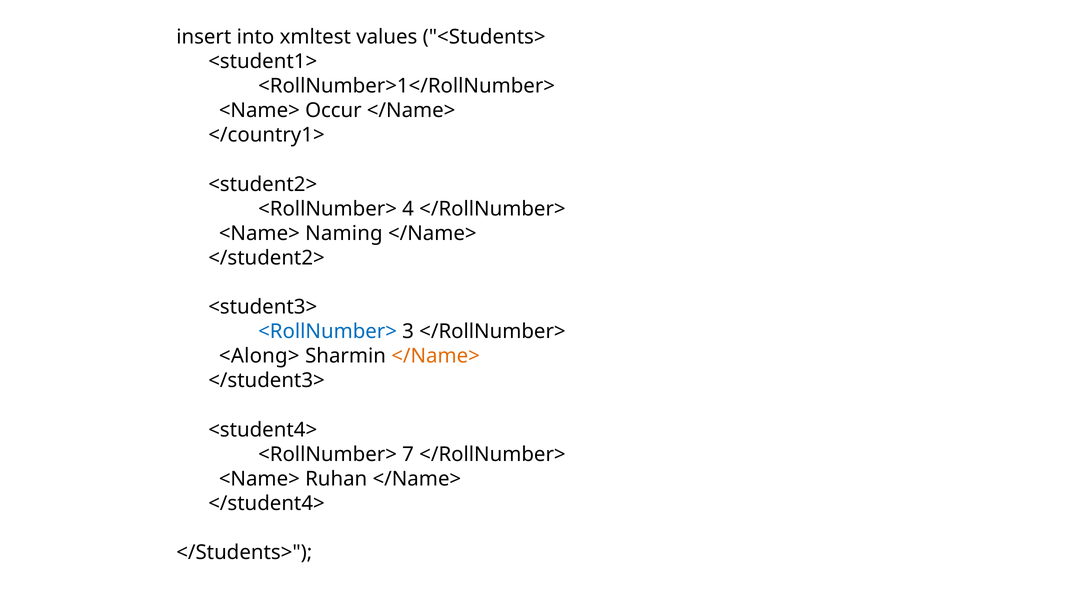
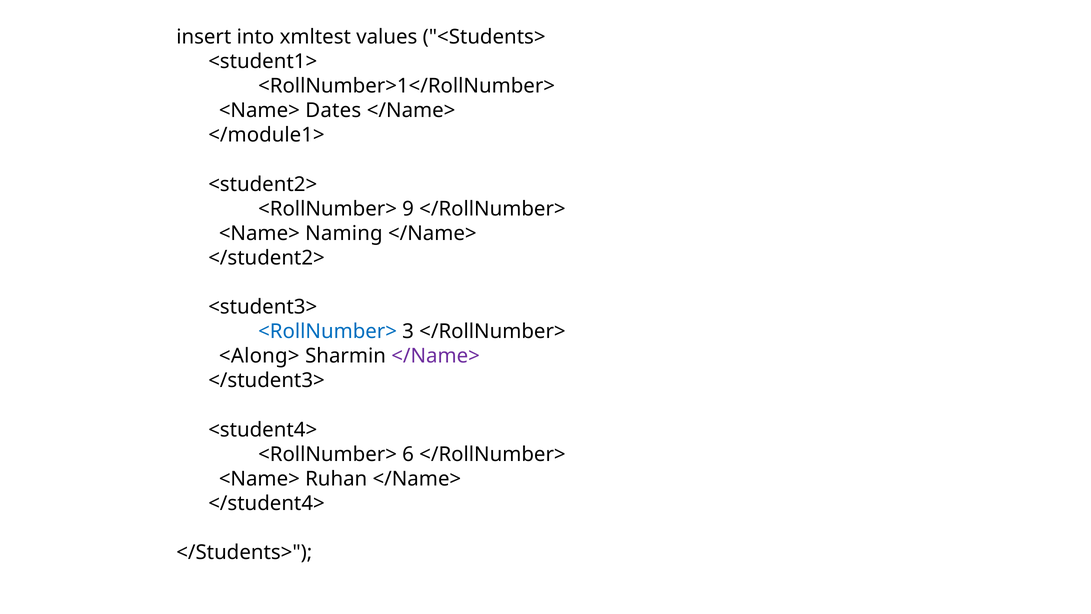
Occur: Occur -> Dates (333, 111)
</country1>: </country1> -> </module1> (266, 135)
4: 4 -> 9 (408, 209)
</Name> colour: orange -> purple (436, 356)
7: 7 -> 6 (408, 454)
